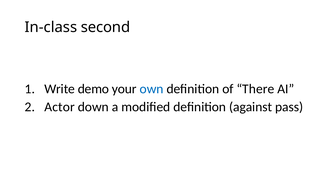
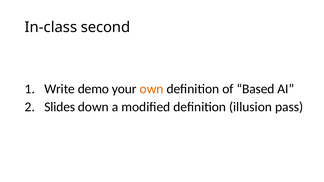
own colour: blue -> orange (152, 89)
There: There -> Based (255, 89)
Actor: Actor -> Slides (60, 107)
against: against -> illusion (251, 107)
